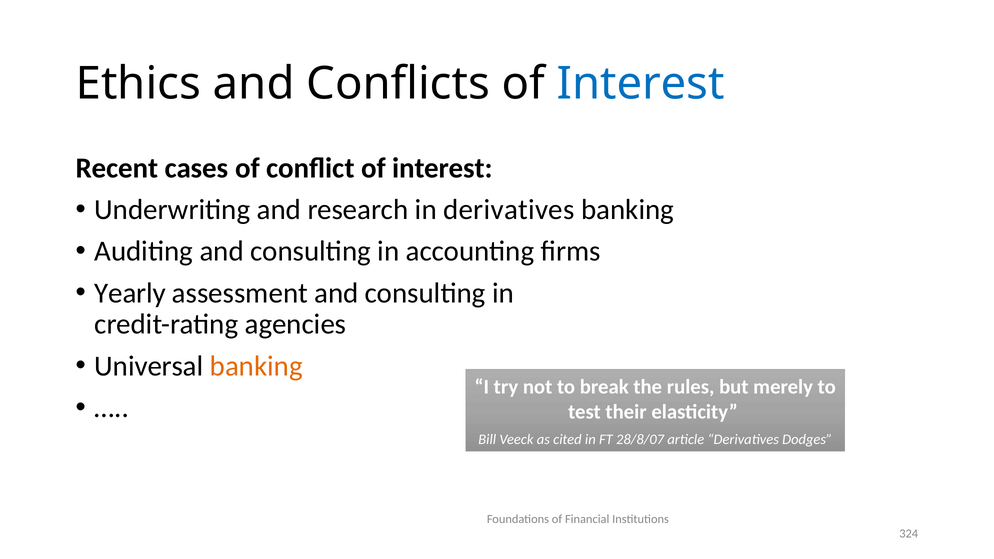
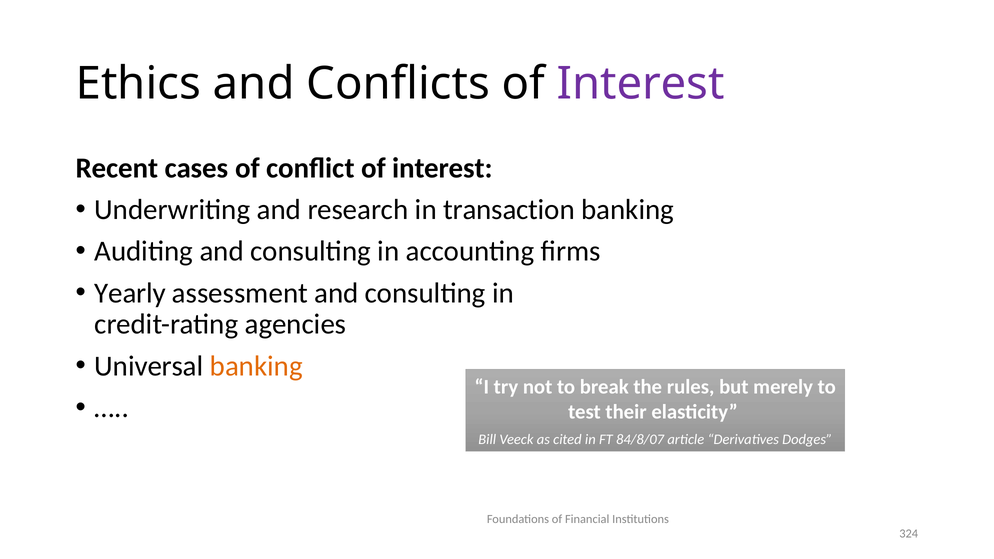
Interest colour: blue -> purple (641, 83)
in derivatives: derivatives -> transaction (509, 210)
28/8/07: 28/8/07 -> 84/8/07 (640, 440)
